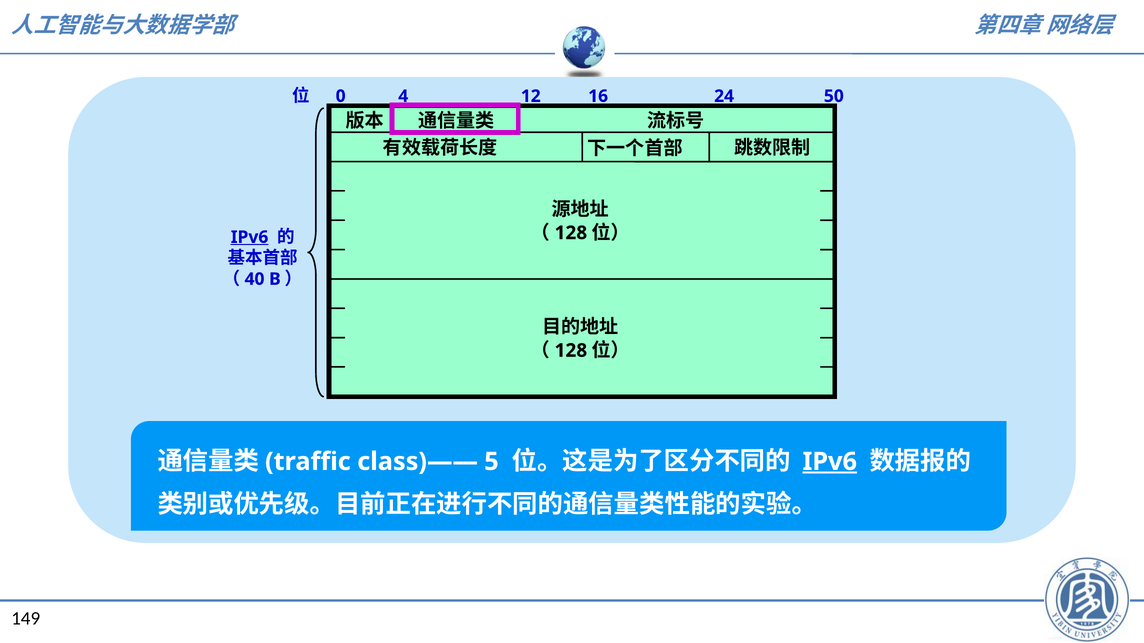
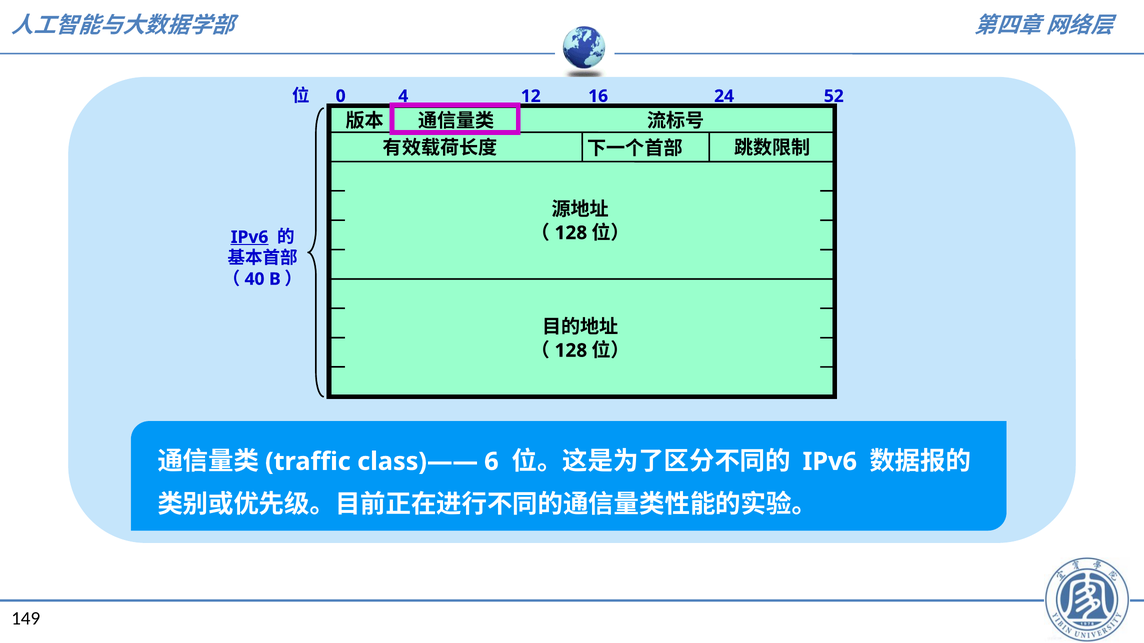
50: 50 -> 52 (834, 96)
5: 5 -> 6 (491, 462)
IPv6 underline: present -> none (830, 462)
